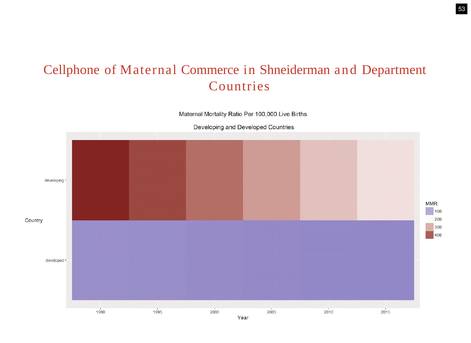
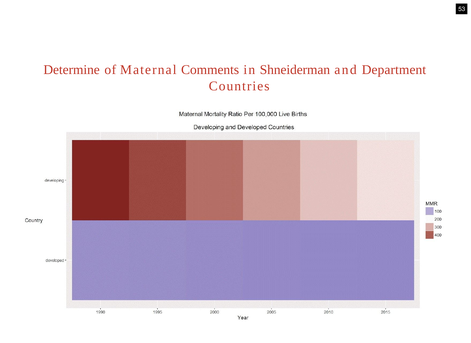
Cellphone: Cellphone -> Determine (72, 70)
Commerce: Commerce -> Comments (210, 70)
